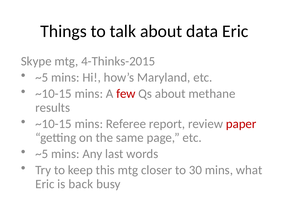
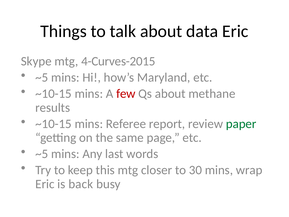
4-Thinks-2015: 4-Thinks-2015 -> 4-Curves-2015 (118, 61)
paper colour: red -> green (241, 124)
what: what -> wrap (249, 170)
